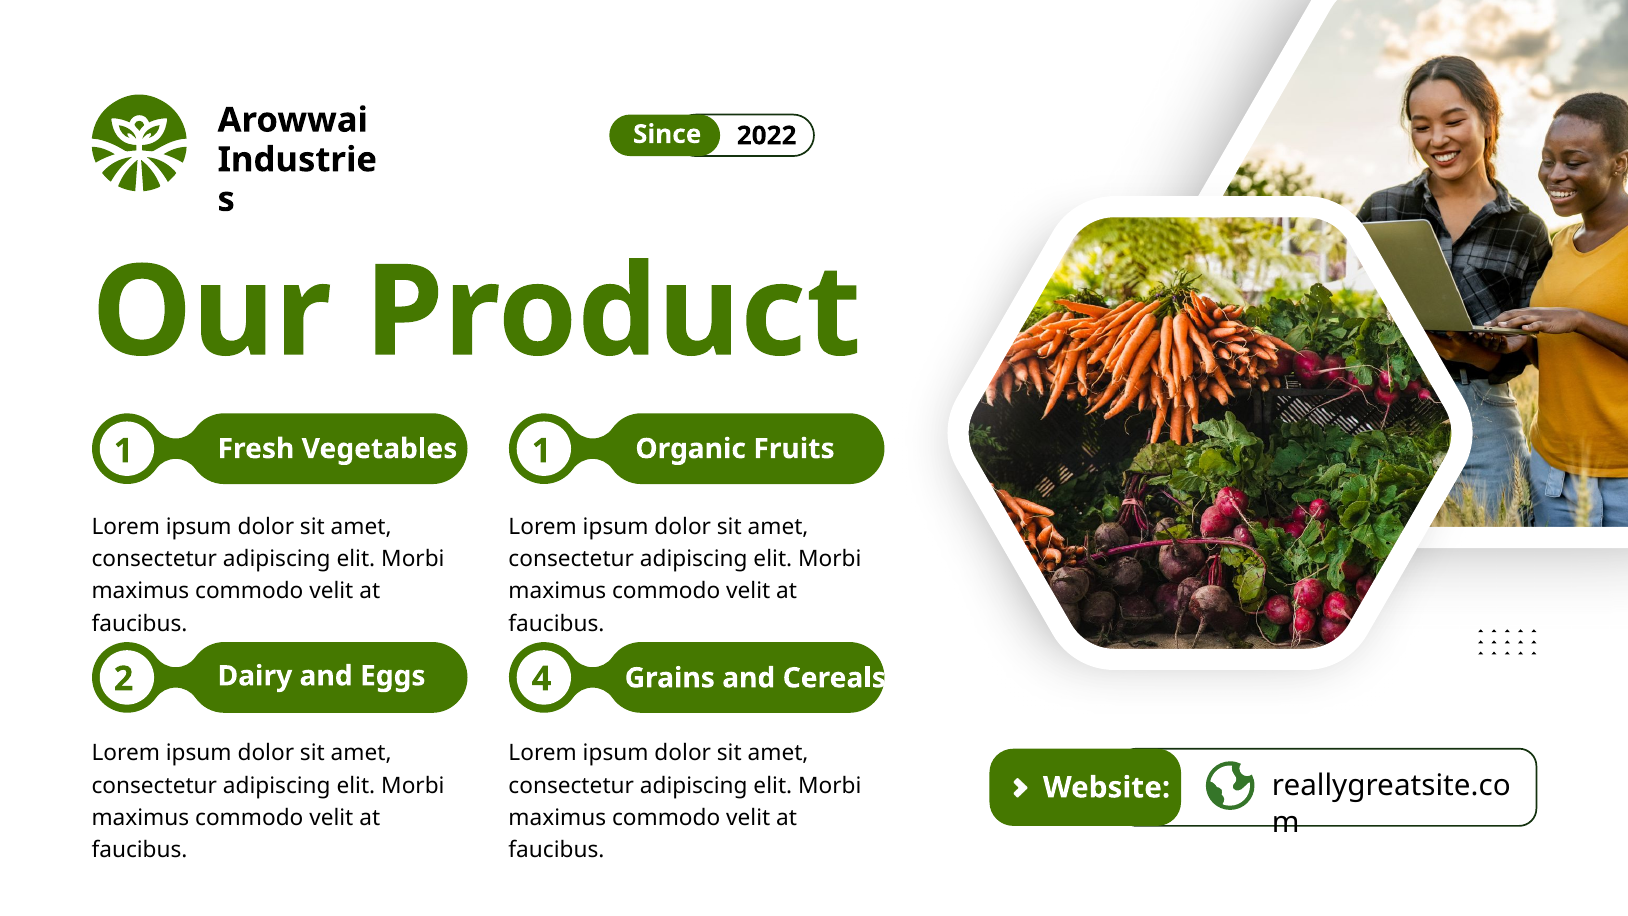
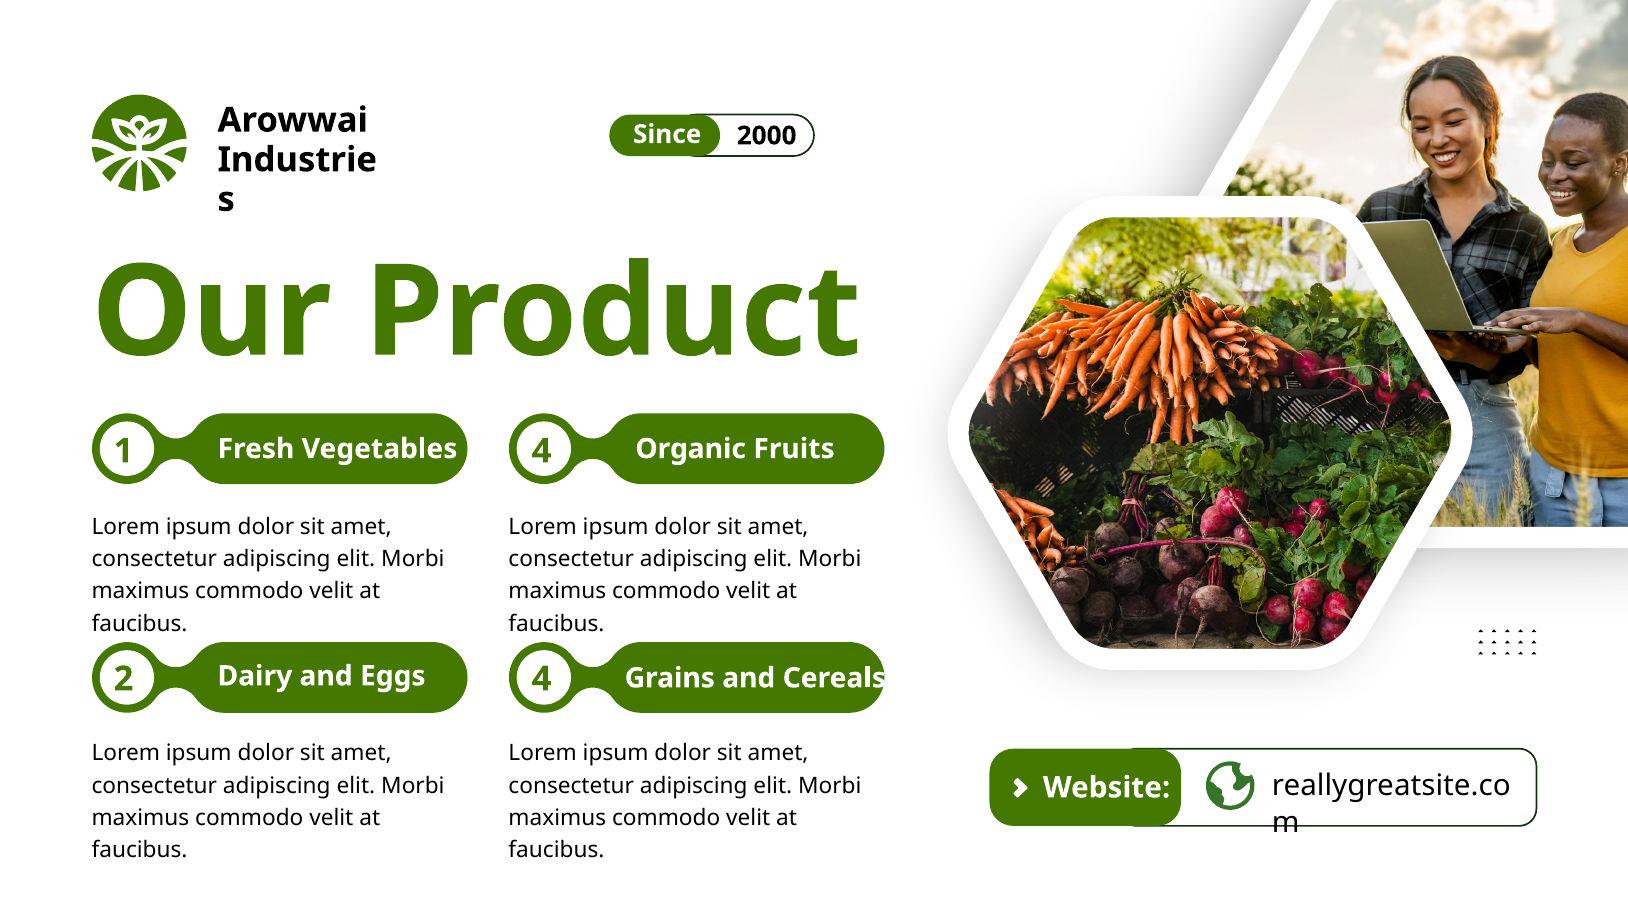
2022: 2022 -> 2000 (767, 136)
1 1: 1 -> 4 (542, 451)
